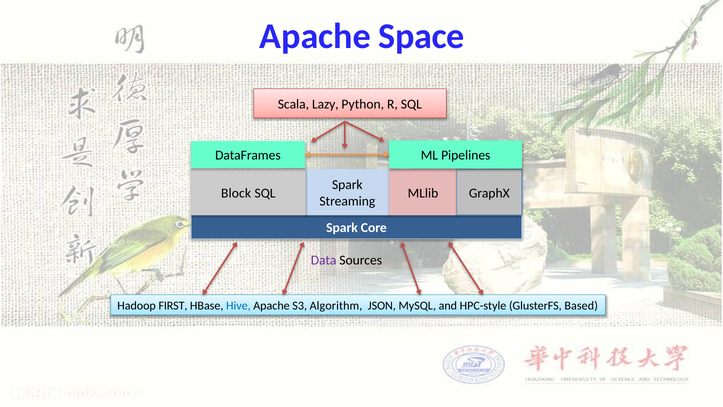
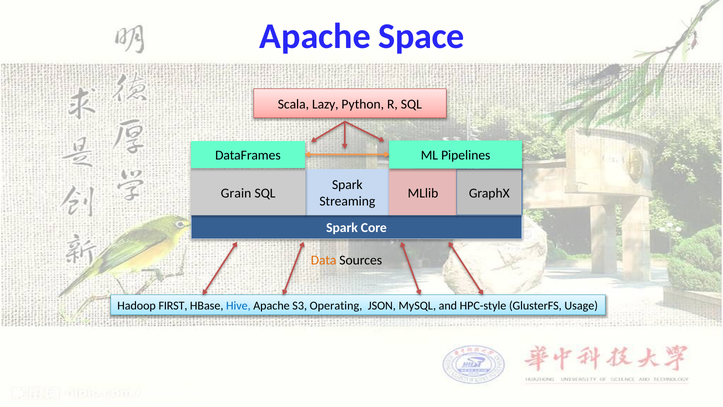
Block: Block -> Grain (236, 193)
Data colour: purple -> orange (324, 260)
Algorithm: Algorithm -> Operating (336, 305)
Based: Based -> Usage (581, 305)
